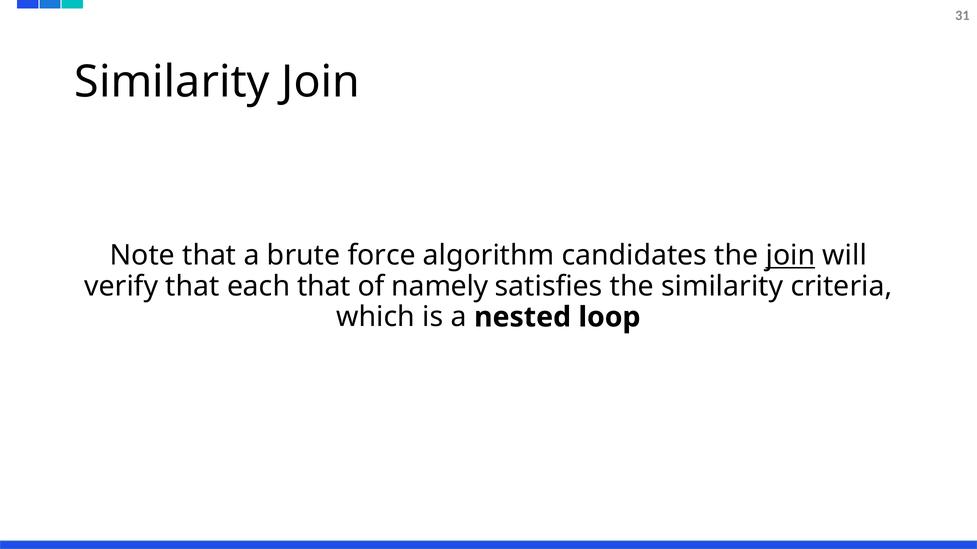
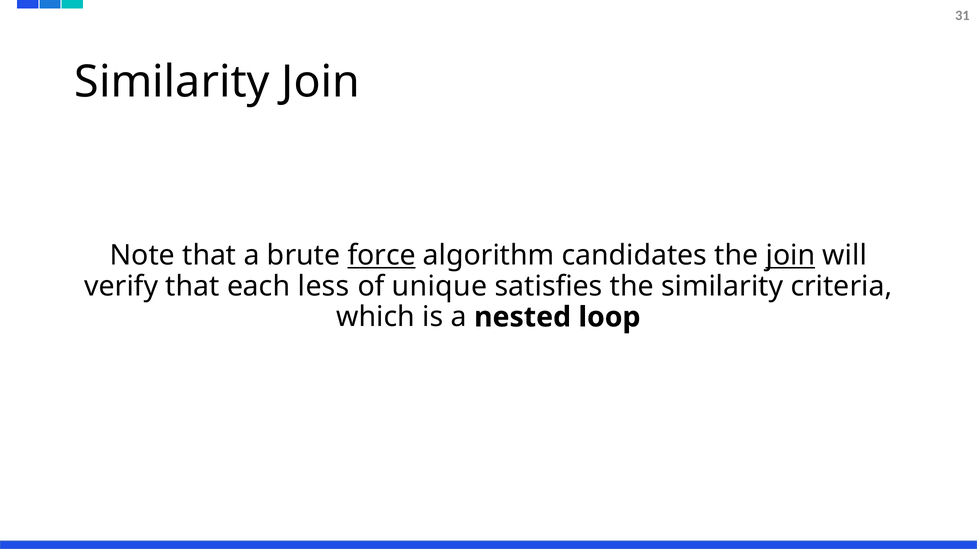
force underline: none -> present (382, 256)
each that: that -> less (324, 287)
namely: namely -> unique (440, 287)
